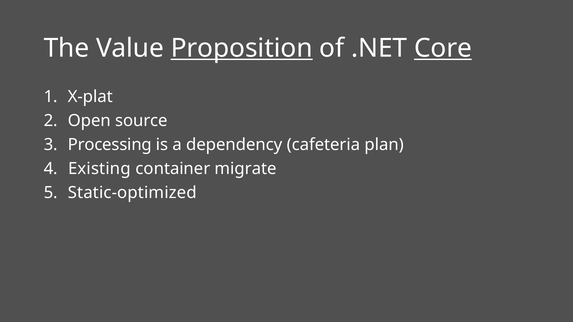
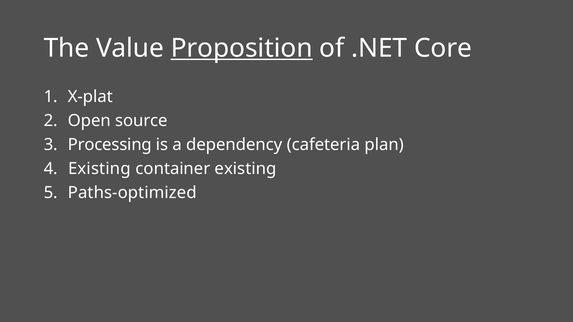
Core underline: present -> none (443, 48)
container migrate: migrate -> existing (246, 169)
Static-optimized: Static-optimized -> Paths-optimized (132, 193)
